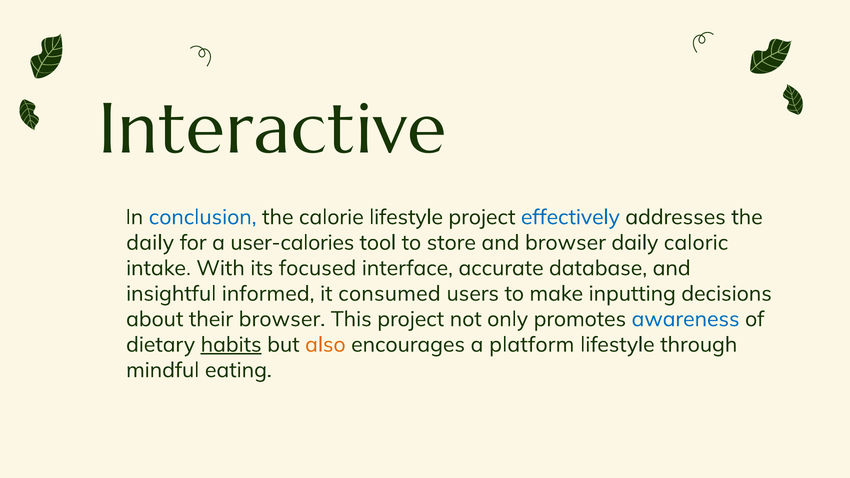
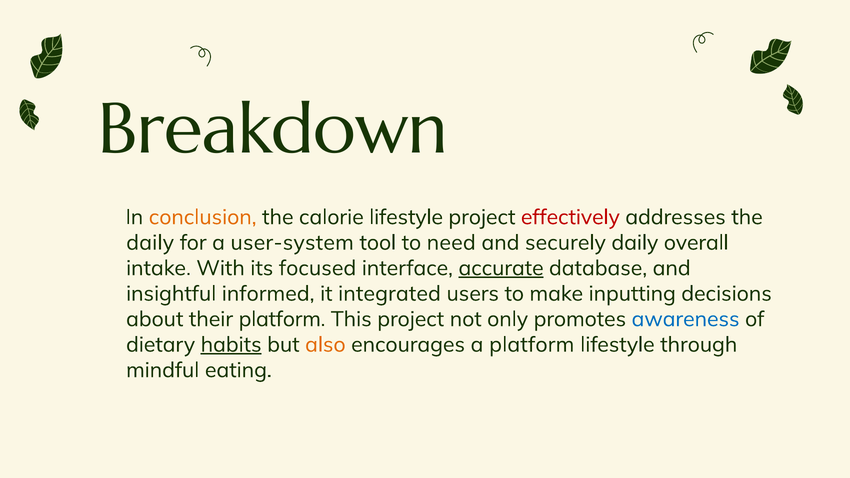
Interactive: Interactive -> Breakdown (273, 129)
conclusion colour: blue -> orange (203, 217)
effectively colour: blue -> red (570, 217)
user-calories: user-calories -> user-system (292, 243)
store: store -> need (451, 243)
and browser: browser -> securely (565, 243)
caloric: caloric -> overall (696, 243)
accurate underline: none -> present (501, 268)
consumed: consumed -> integrated (389, 294)
their browser: browser -> platform (282, 319)
